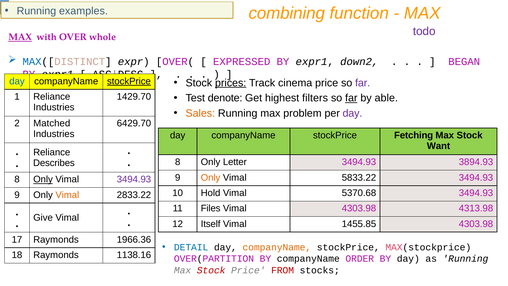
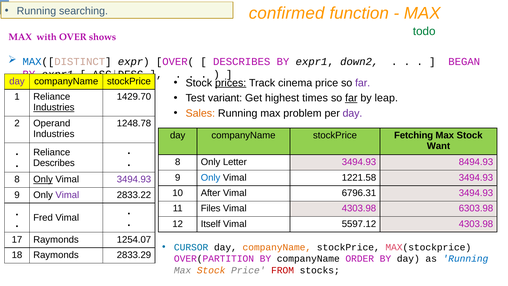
examples: examples -> searching (84, 11)
combining: combining -> confirmed (287, 13)
todo colour: purple -> green (424, 31)
MAX underline: present -> none (20, 37)
whole: whole -> shows (103, 37)
EXPRESSED: EXPRESSED -> DESCRIBES (242, 61)
day colour: blue -> purple (17, 81)
stockPrice underline: present -> none (129, 81)
denote: denote -> variant (225, 98)
filters: filters -> times (315, 98)
able: able -> leap (386, 98)
Industries underline: none -> present (54, 107)
Matched: Matched -> Operand (52, 123)
6429.70: 6429.70 -> 1248.78 (134, 123)
3894.93: 3894.93 -> 8494.93 (476, 162)
Only colour: orange -> blue (211, 177)
5833.22: 5833.22 -> 1221.58 (359, 177)
Hold: Hold -> After (211, 193)
5370.68: 5370.68 -> 6796.31 (359, 193)
Vimal colour: orange -> purple (67, 195)
4313.98: 4313.98 -> 6303.98 (476, 208)
Give: Give -> Fred (43, 218)
1455.85: 1455.85 -> 5597.12 (359, 224)
1966.36: 1966.36 -> 1254.07 (134, 239)
DETAIL: DETAIL -> CURSOR (191, 247)
1138.16: 1138.16 -> 2833.29 (134, 255)
Running colour: black -> blue (465, 259)
Stock colour: red -> orange (211, 270)
